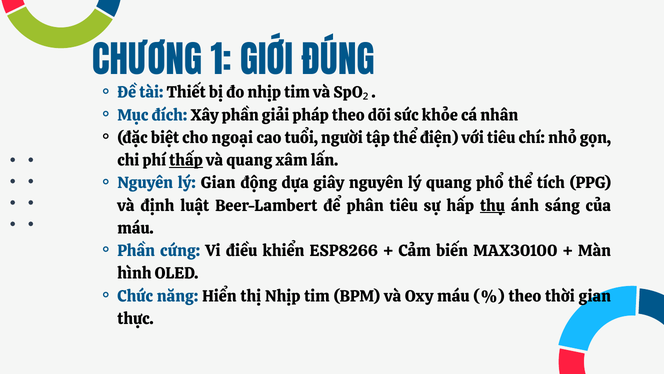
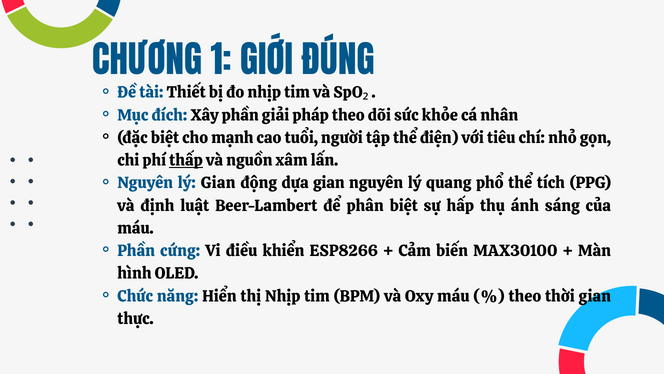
ngoại: ngoại -> mạnh (232, 138)
và quang: quang -> nguồn (249, 160)
dựa giây: giây -> gian (329, 183)
phân tiêu: tiêu -> biệt (404, 205)
thụ underline: present -> none (492, 205)
